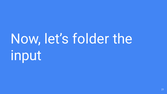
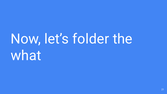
input: input -> what (26, 56)
